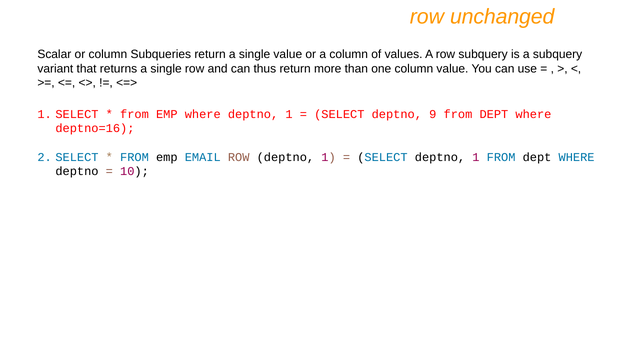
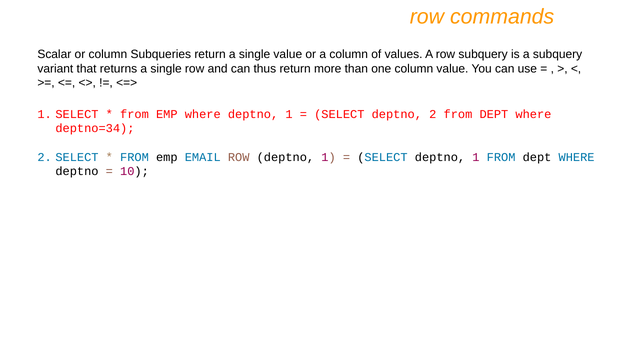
unchanged: unchanged -> commands (502, 17)
deptno 9: 9 -> 2 (433, 114)
deptno=16: deptno=16 -> deptno=34 (95, 129)
